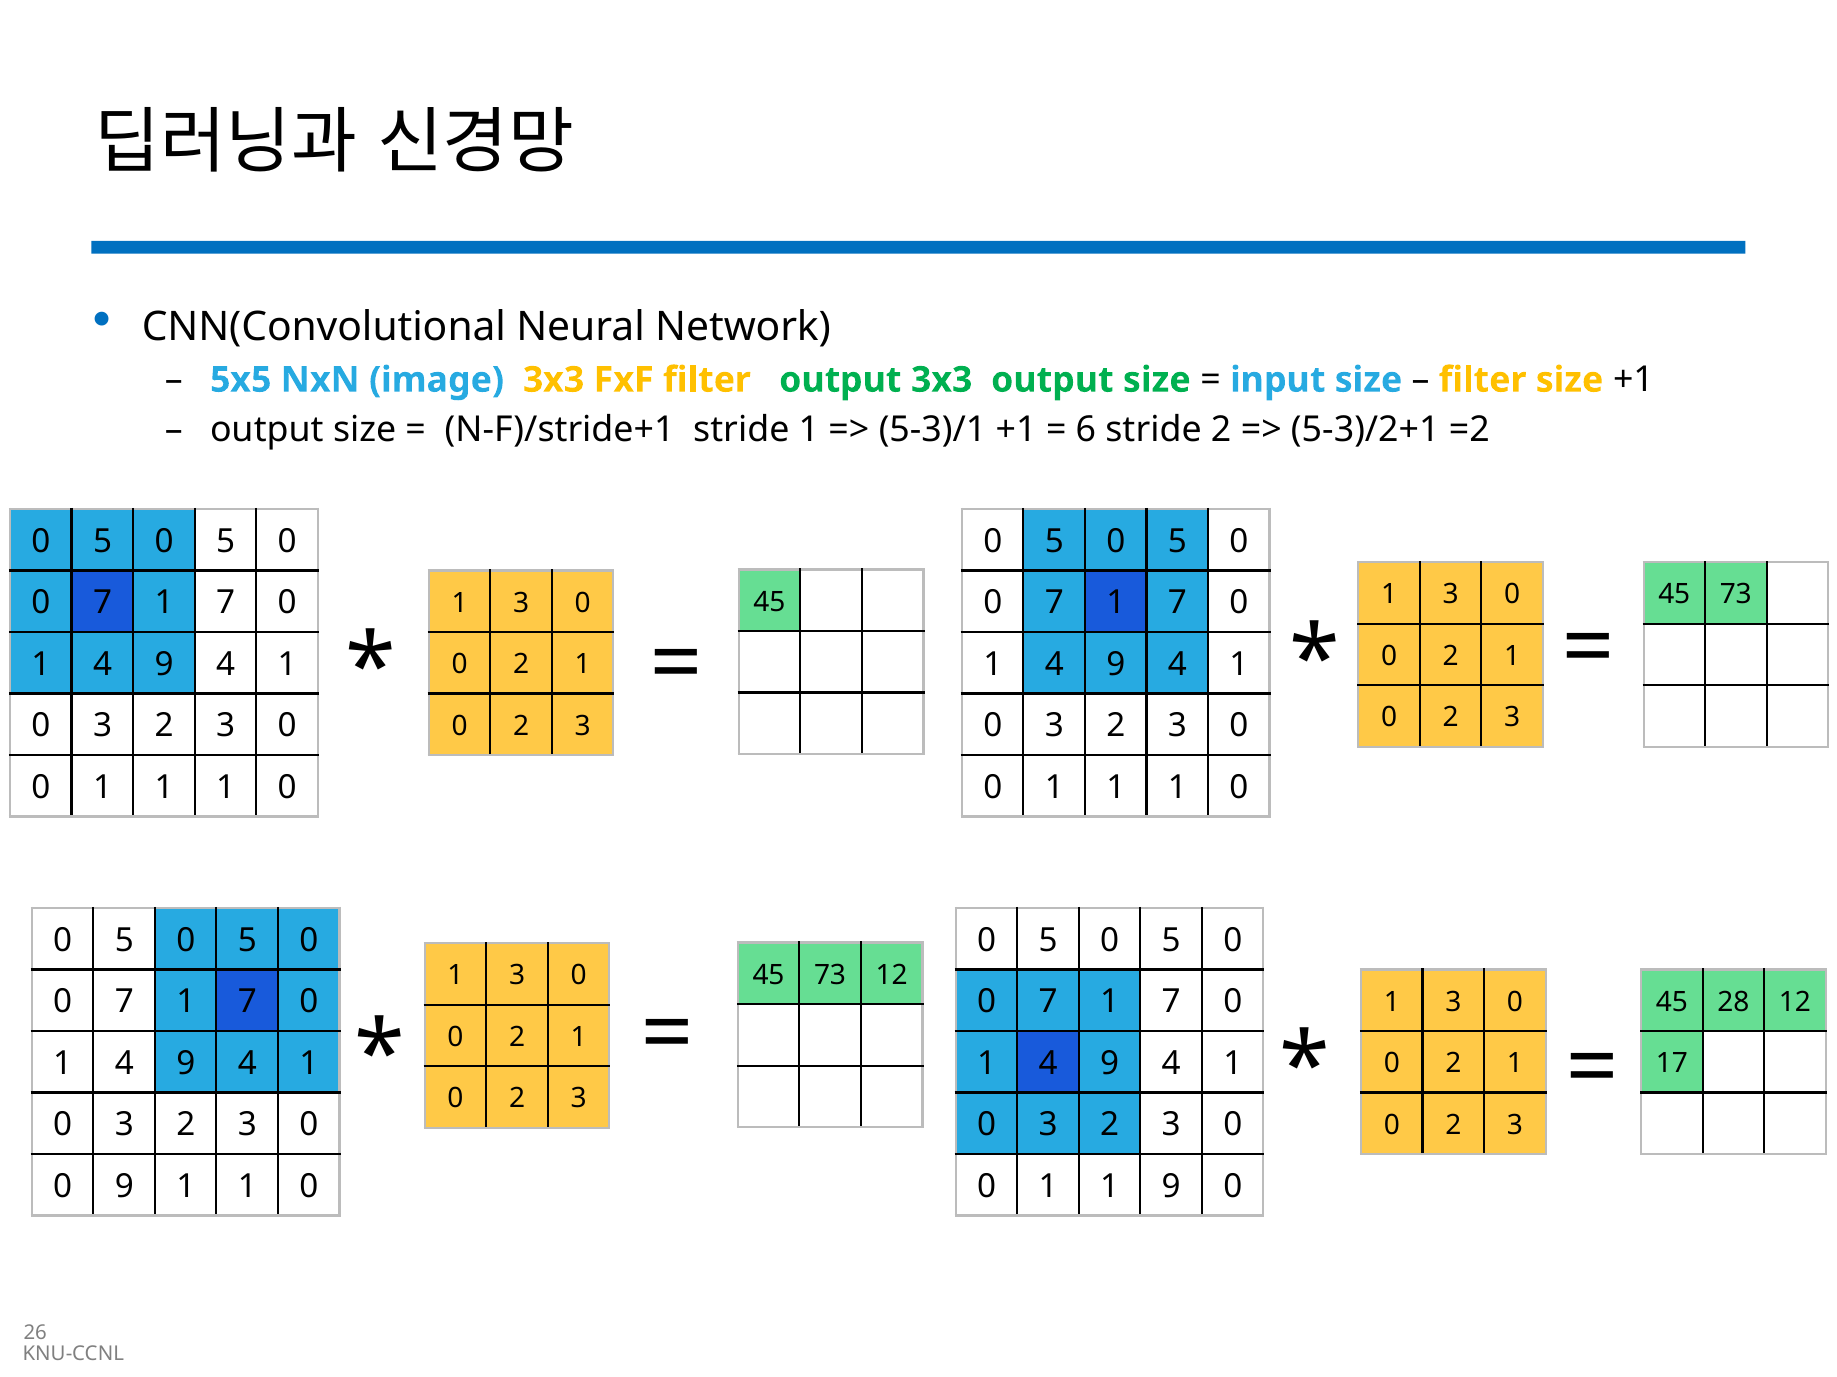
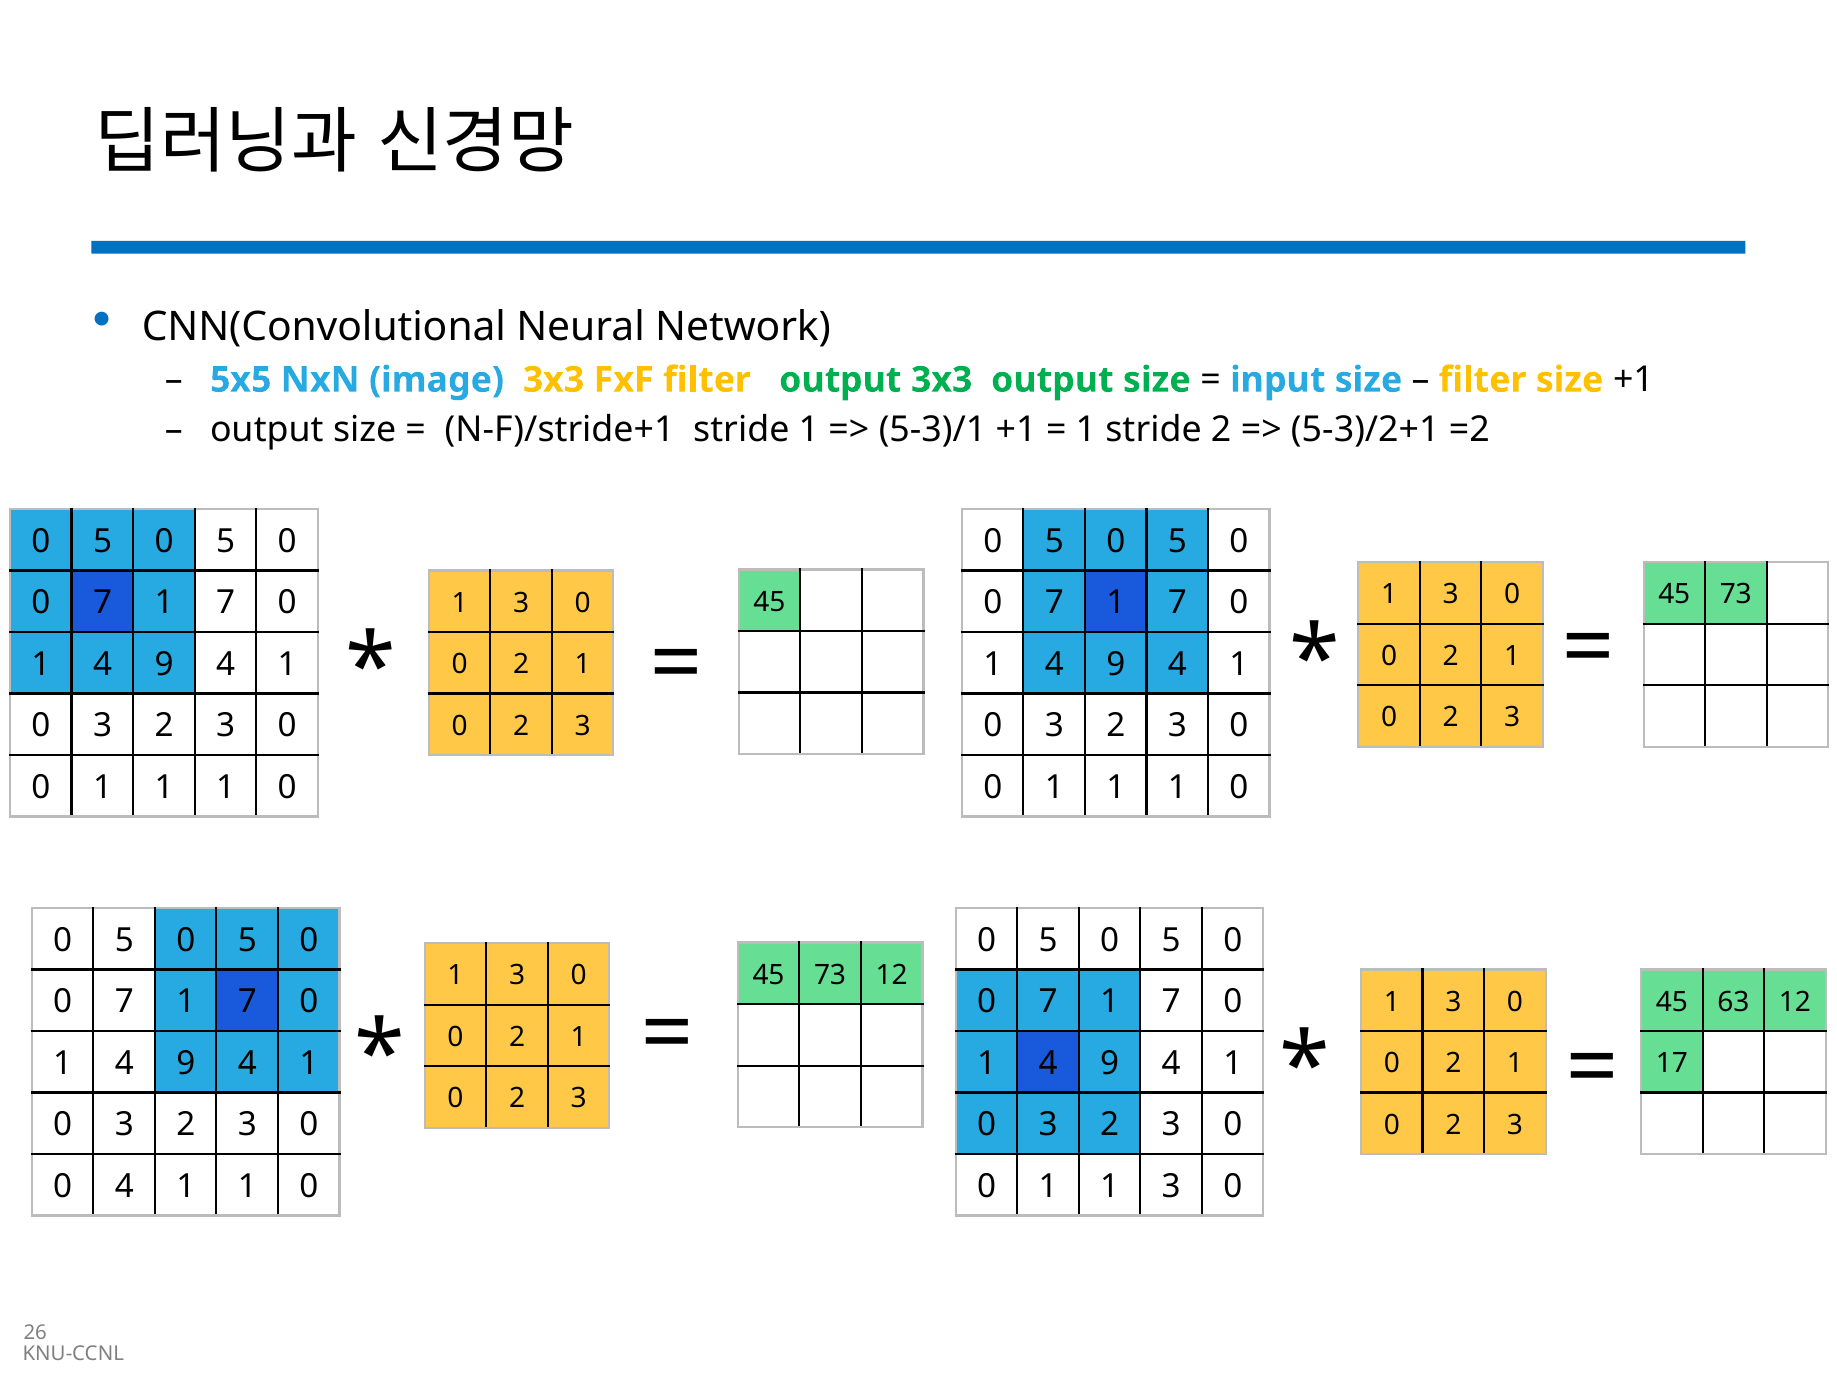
6: 6 -> 1 (1086, 430)
28: 28 -> 63 (1733, 1002)
0 9: 9 -> 4 (124, 1187)
1 1 9: 9 -> 3 (1171, 1187)
